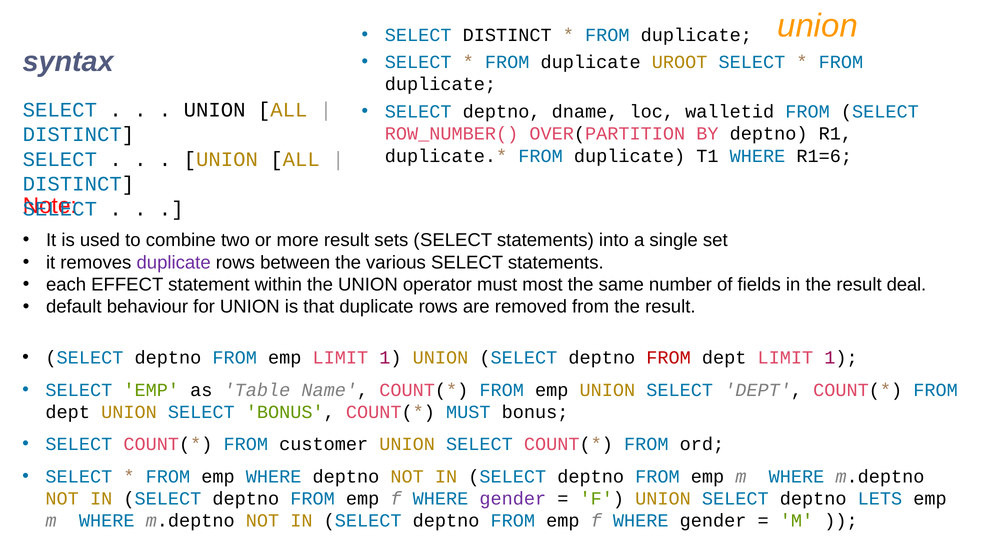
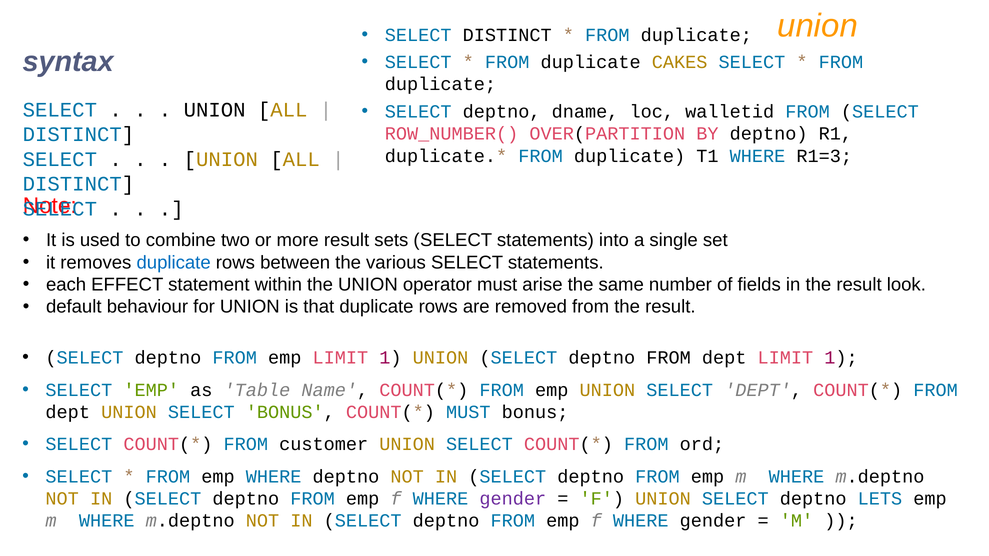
UROOT: UROOT -> CAKES (680, 62)
R1=6: R1=6 -> R1=3 (824, 156)
duplicate colour: purple -> blue (174, 263)
most: most -> arise (542, 285)
deal: deal -> look (906, 285)
FROM colour: red -> black (669, 358)
